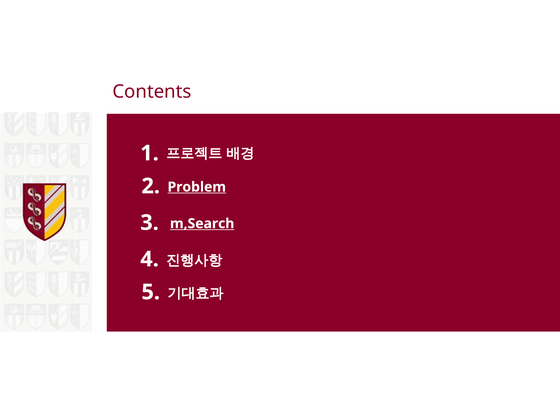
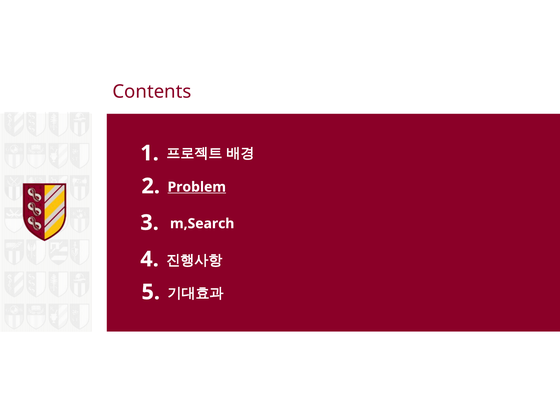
m,Search underline: present -> none (202, 224)
